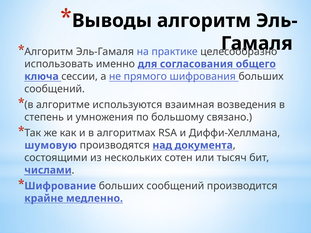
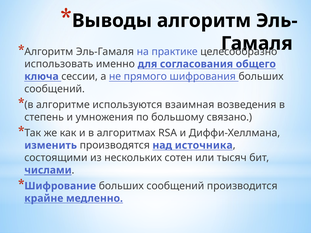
шумовую: шумовую -> изменить (51, 145)
документа: документа -> источника (204, 145)
